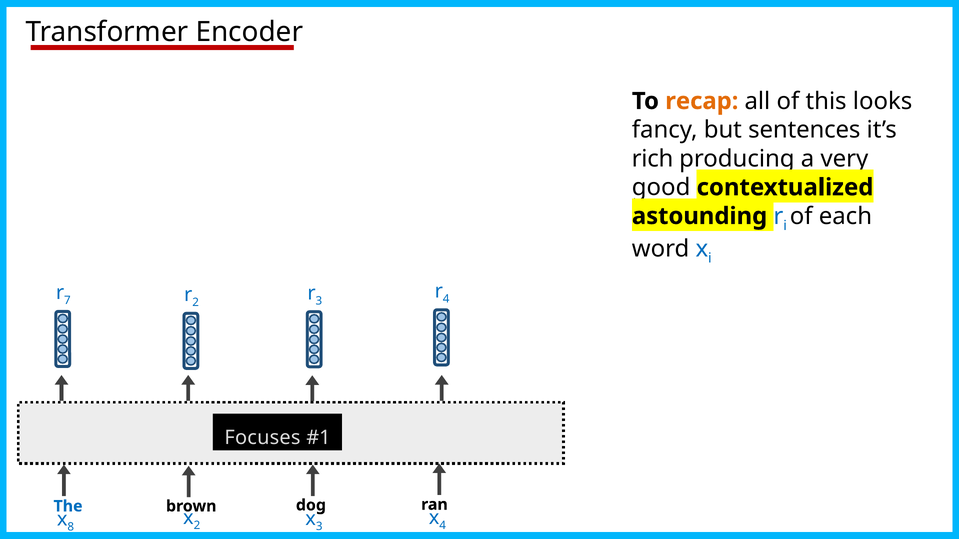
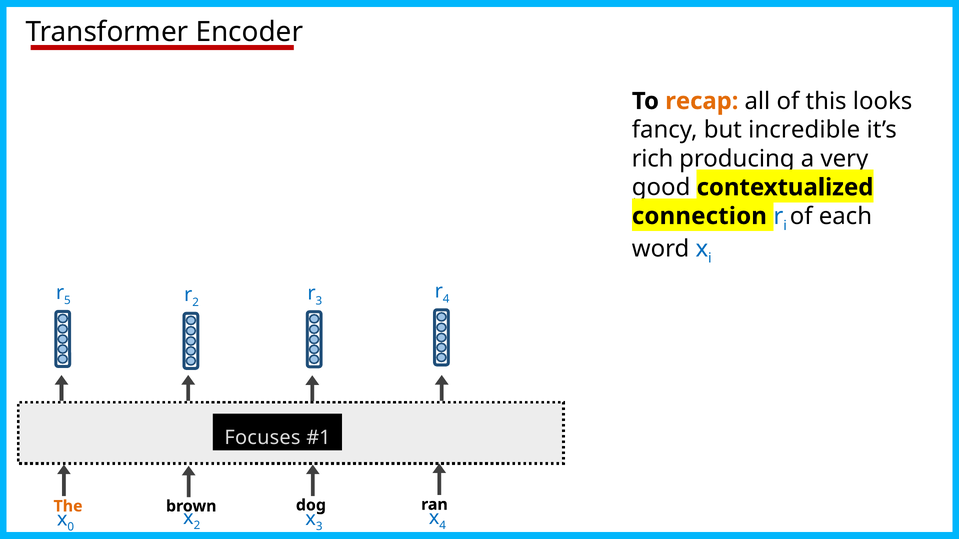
sentences: sentences -> incredible (804, 130)
astounding: astounding -> connection (699, 216)
7: 7 -> 5 (67, 301)
The colour: blue -> orange (68, 507)
8: 8 -> 0 (71, 527)
